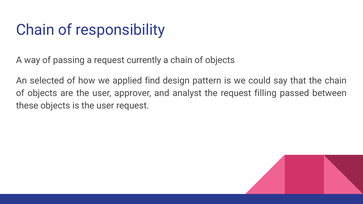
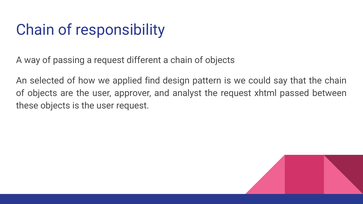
currently: currently -> different (144, 60)
filling: filling -> xhtml (266, 93)
